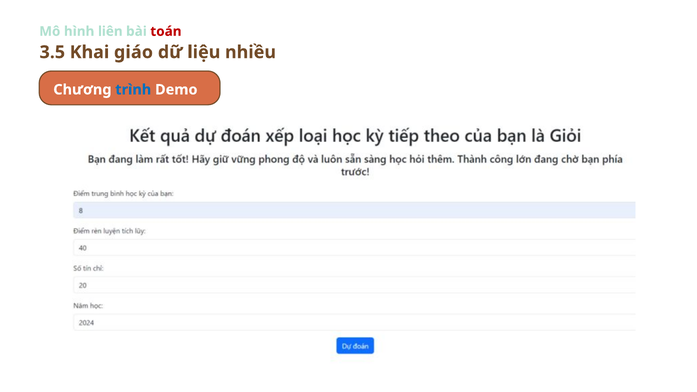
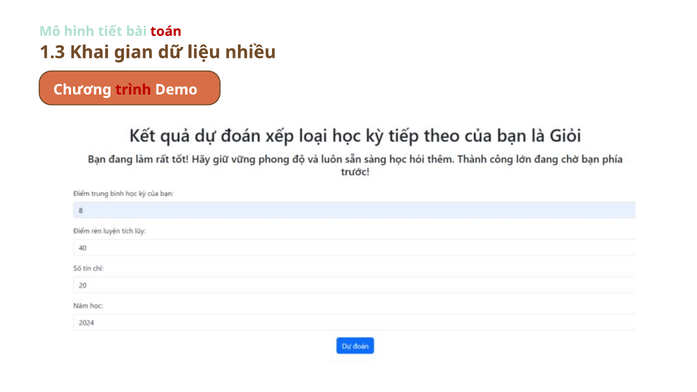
liên: liên -> tiết (110, 31)
3.5: 3.5 -> 1.3 (52, 52)
giáo: giáo -> gian (134, 52)
trình colour: blue -> red (133, 90)
